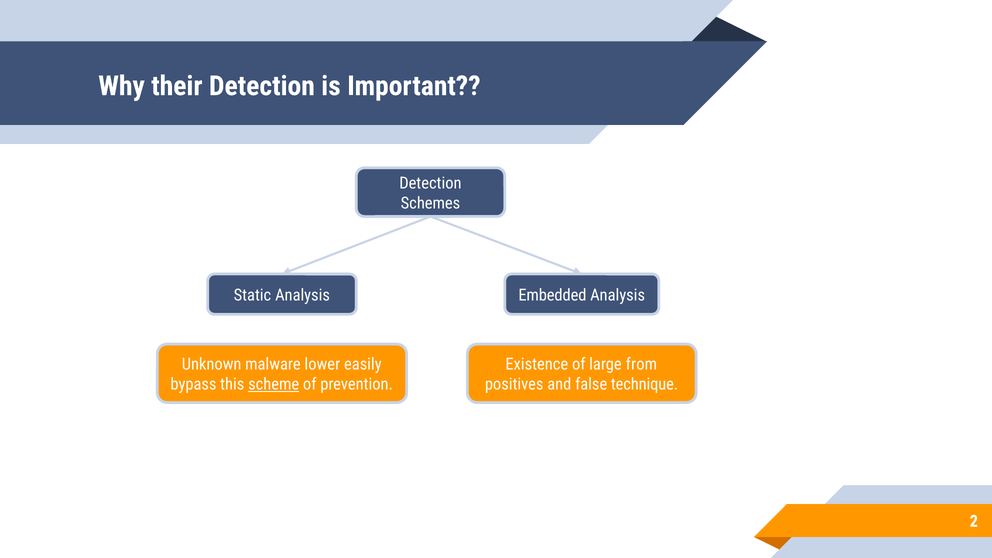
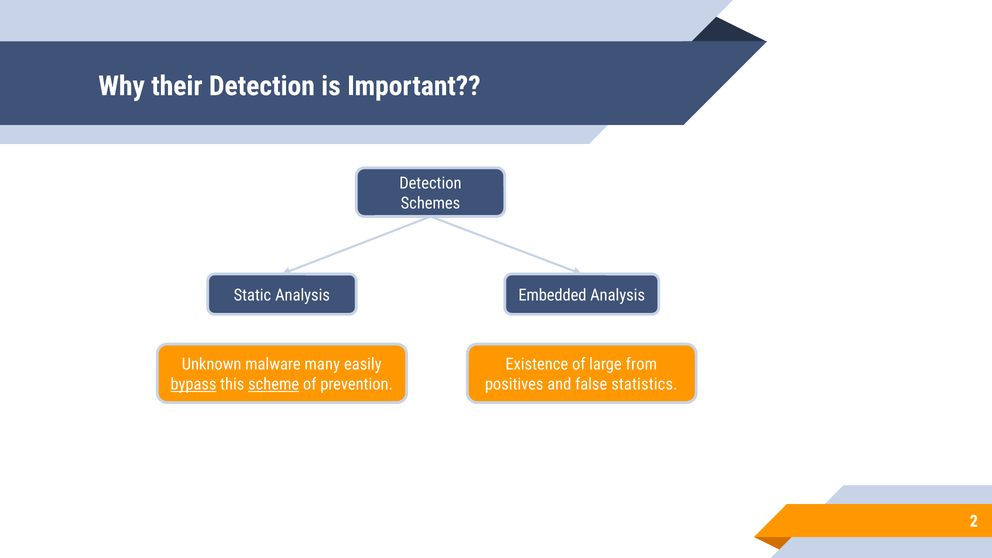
lower: lower -> many (322, 365)
bypass underline: none -> present (193, 384)
technique: technique -> statistics (644, 384)
